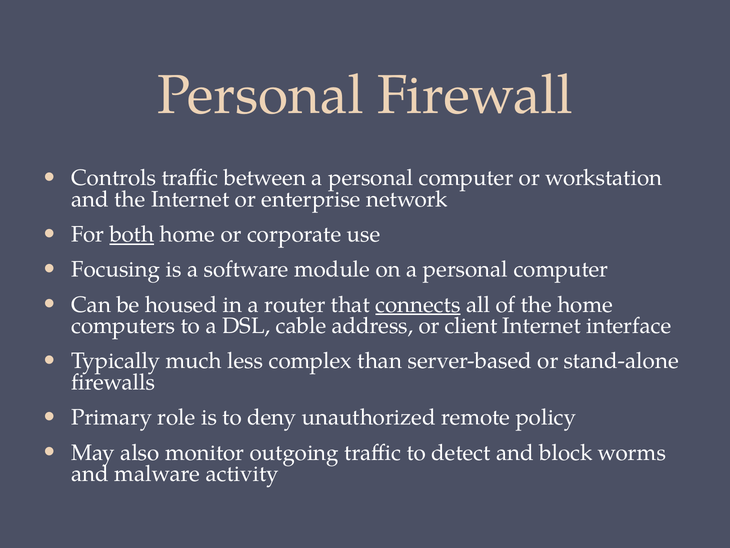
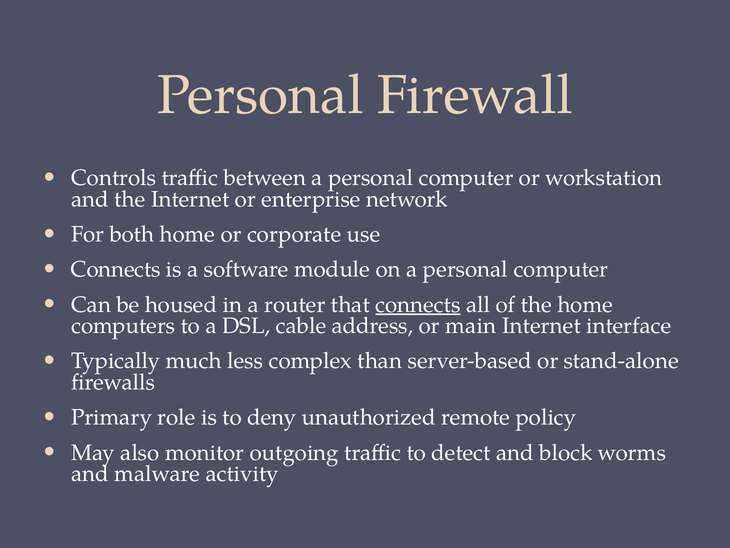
both underline: present -> none (132, 234)
Focusing: Focusing -> Connects (116, 269)
client: client -> main (471, 326)
